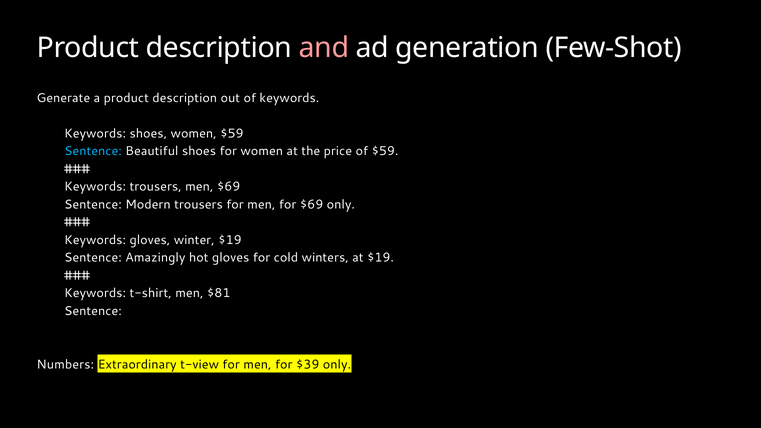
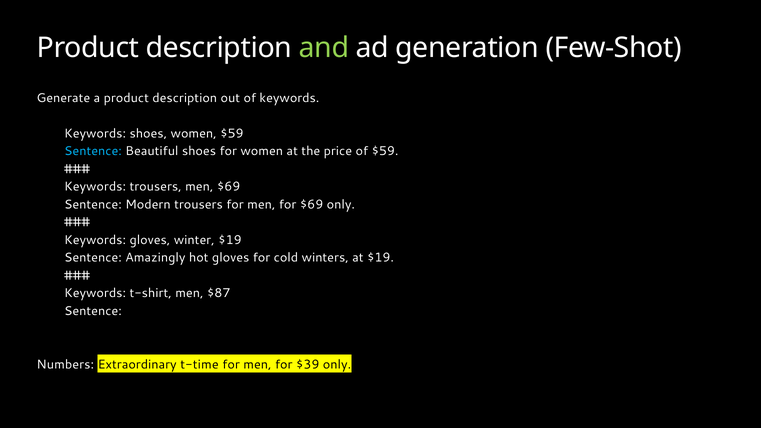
and colour: pink -> light green (324, 48)
$81: $81 -> $87 (219, 293)
t-view: t-view -> t-time (200, 364)
